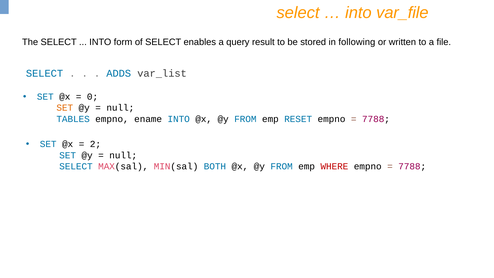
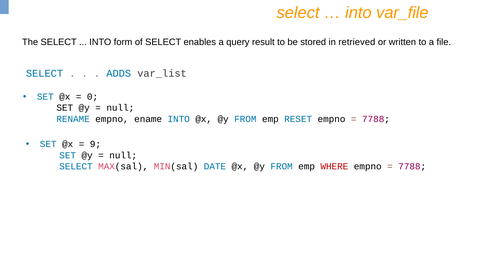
following: following -> retrieved (357, 42)
SET colour: orange -> black (65, 108)
TABLES: TABLES -> RENAME (73, 119)
2: 2 -> 9 (95, 144)
BOTH: BOTH -> DATE (215, 166)
